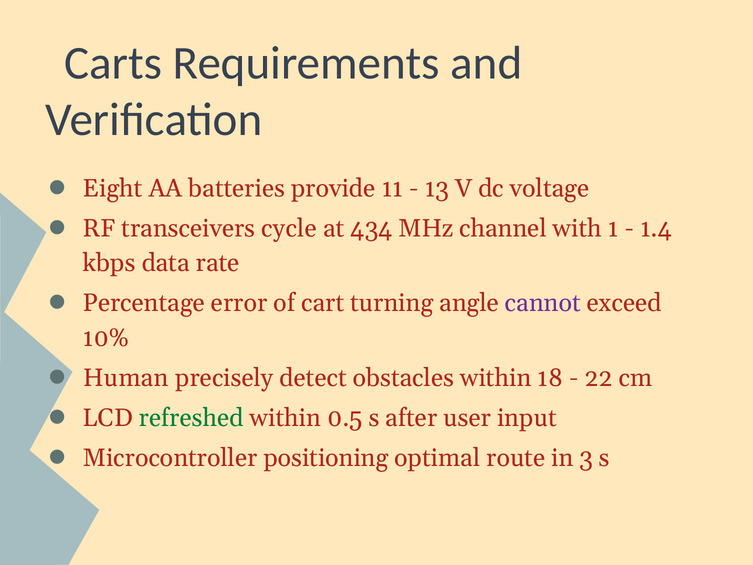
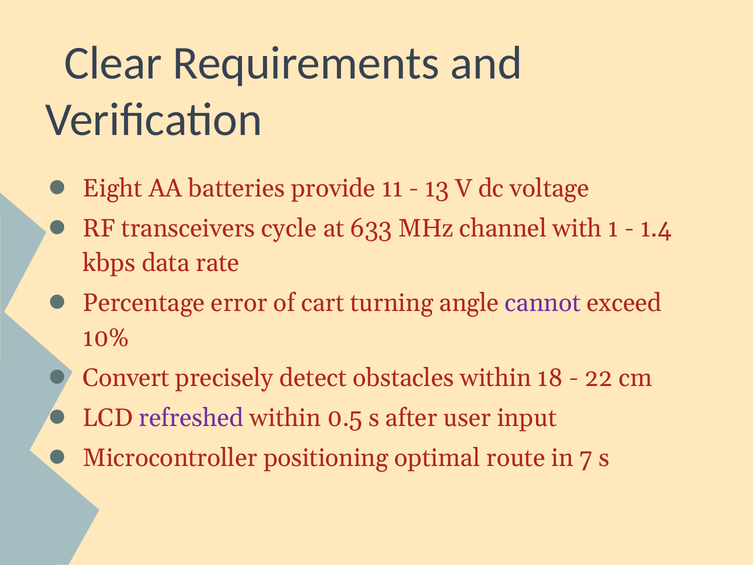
Carts: Carts -> Clear (113, 63)
434: 434 -> 633 (371, 228)
Human: Human -> Convert (126, 378)
refreshed colour: green -> purple (191, 418)
3: 3 -> 7 (586, 458)
